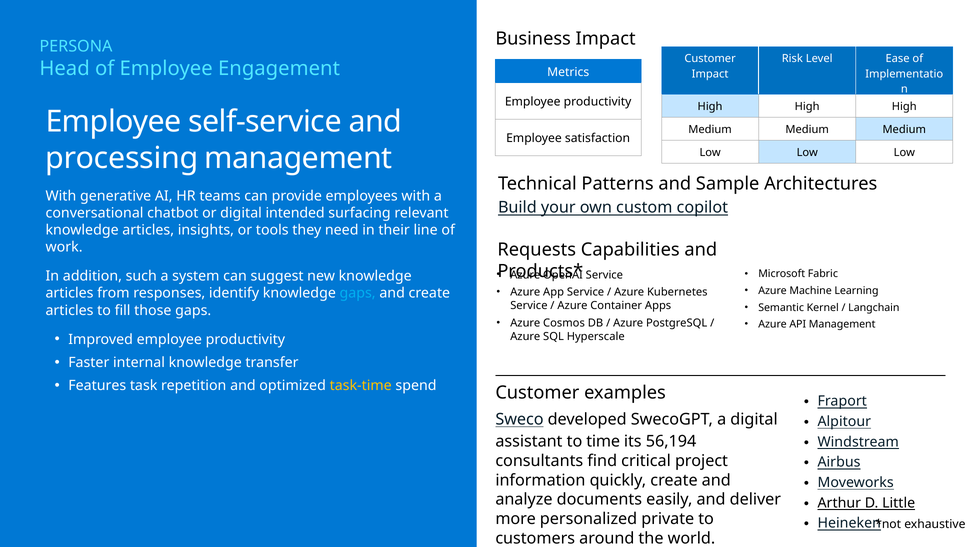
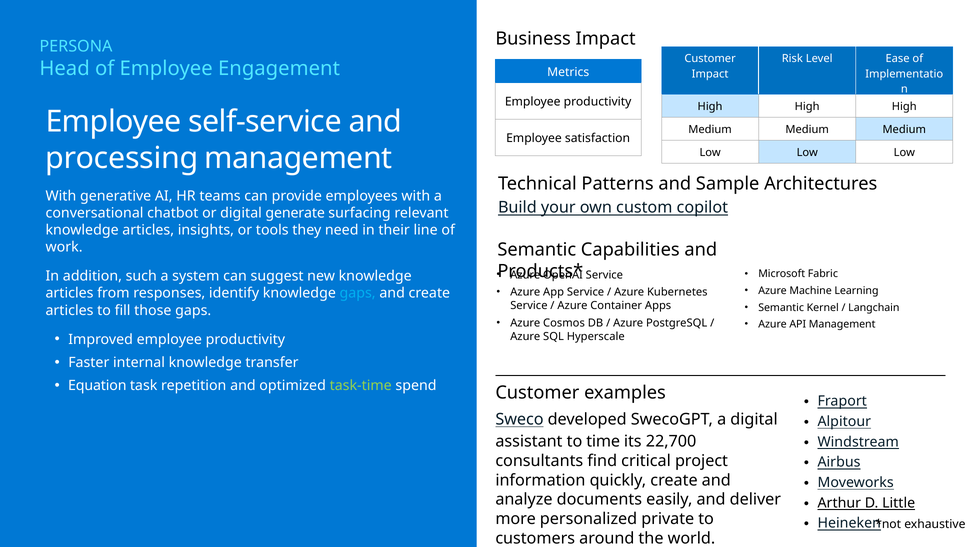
intended: intended -> generate (295, 213)
Requests: Requests -> Semantic (537, 250)
Features: Features -> Equation (97, 386)
task-time colour: yellow -> light green (361, 386)
56,194: 56,194 -> 22,700 (671, 442)
